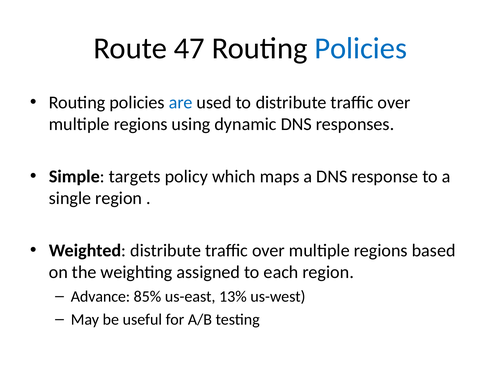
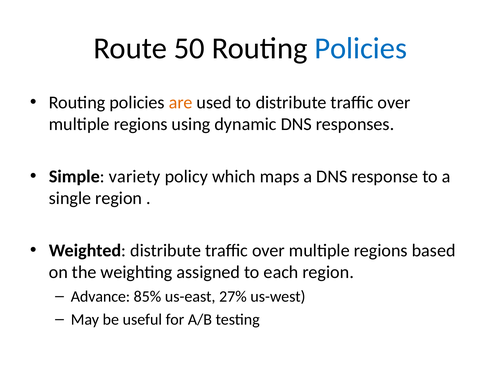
47: 47 -> 50 (189, 48)
are colour: blue -> orange (181, 102)
targets: targets -> variety (135, 176)
13%: 13% -> 27% (233, 296)
